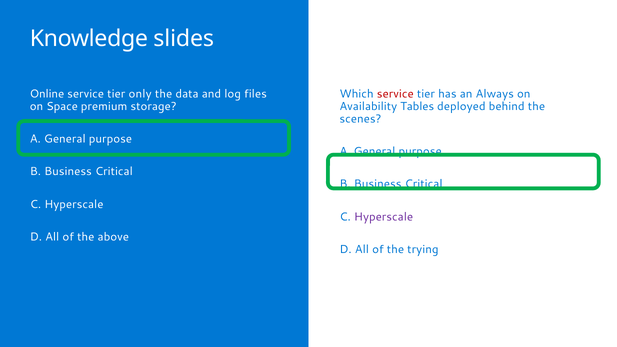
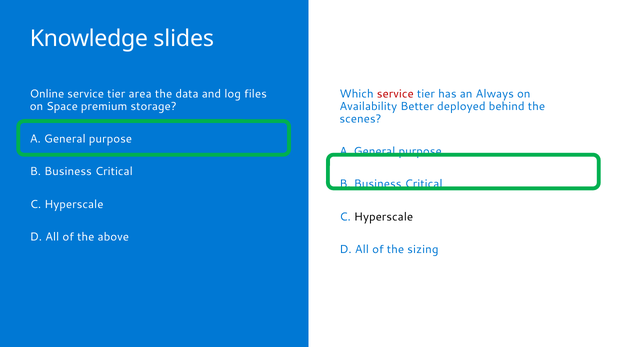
only: only -> area (140, 94)
Tables: Tables -> Better (417, 106)
Hyperscale colour: purple -> black (384, 217)
trying: trying -> sizing (423, 250)
